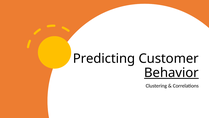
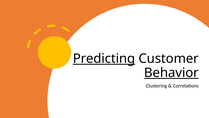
Predicting underline: none -> present (104, 58)
